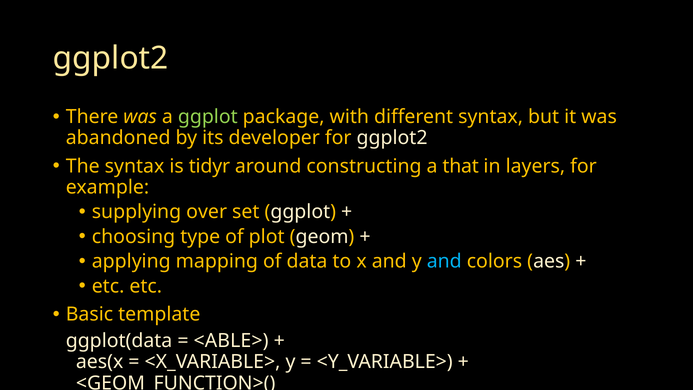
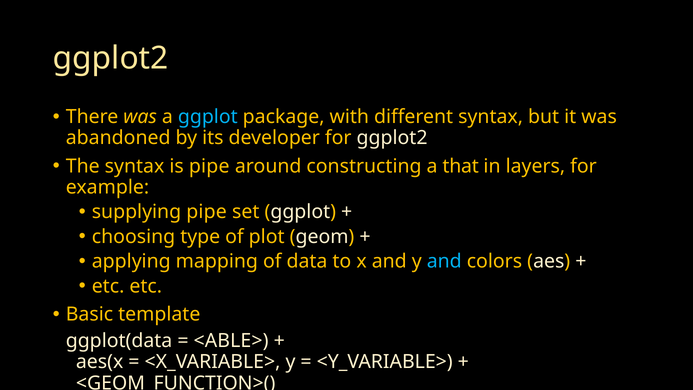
ggplot colour: light green -> light blue (208, 117)
is tidyr: tidyr -> pipe (209, 166)
supplying over: over -> pipe (207, 212)
